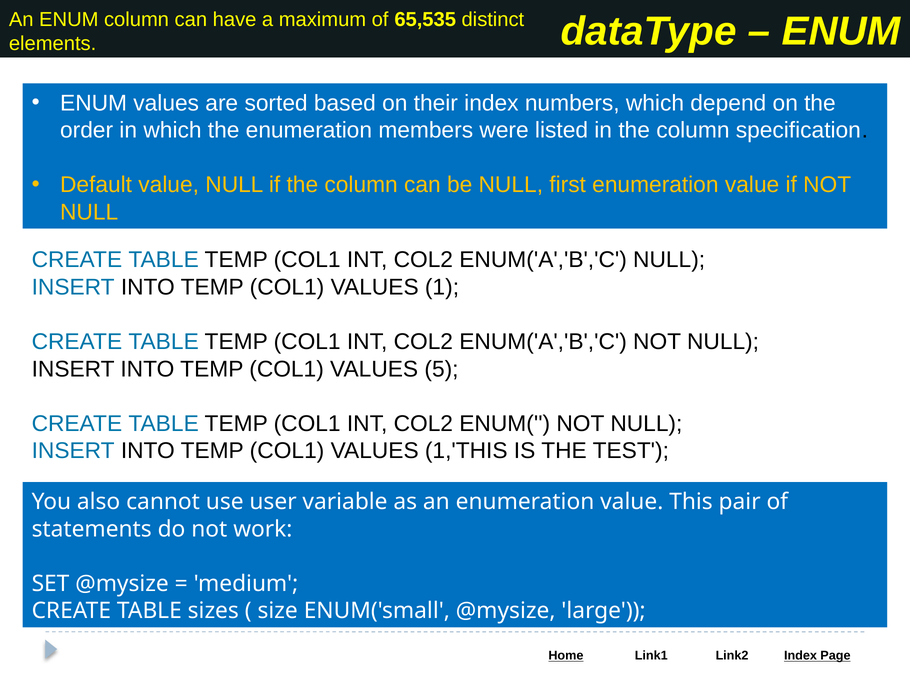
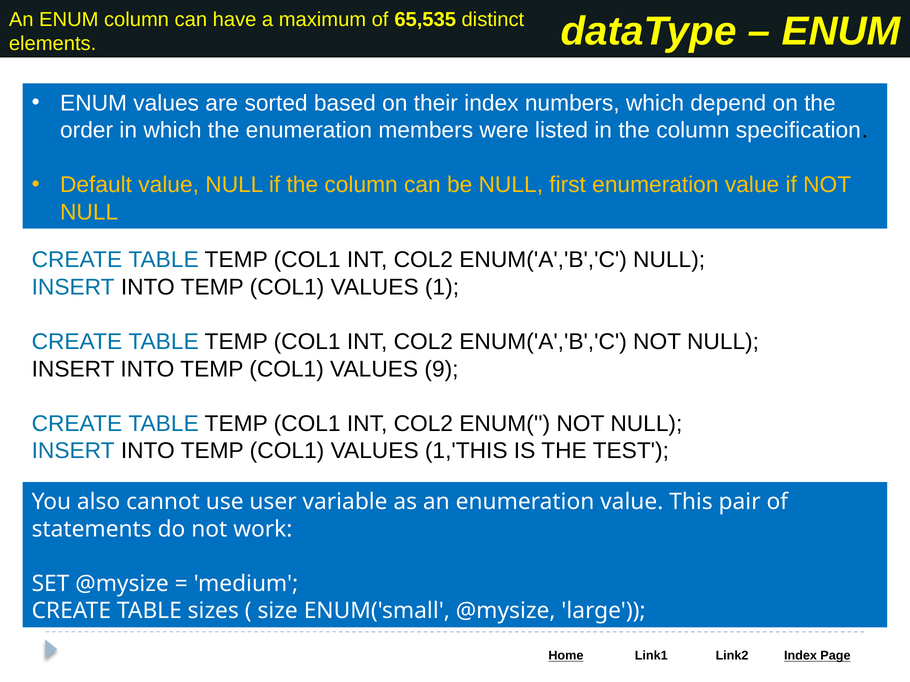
5: 5 -> 9 (442, 369)
